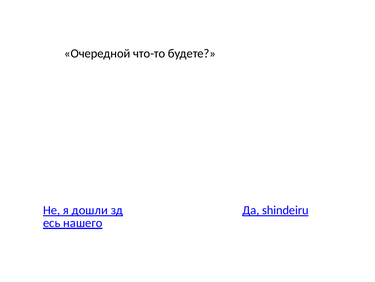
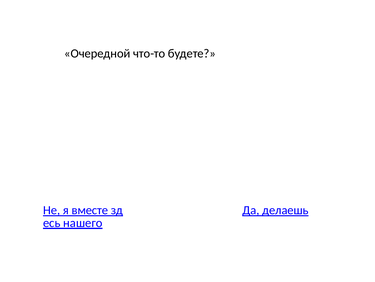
дошли: дошли -> вместе (90, 210)
shindeiru: shindeiru -> делаешь (285, 210)
